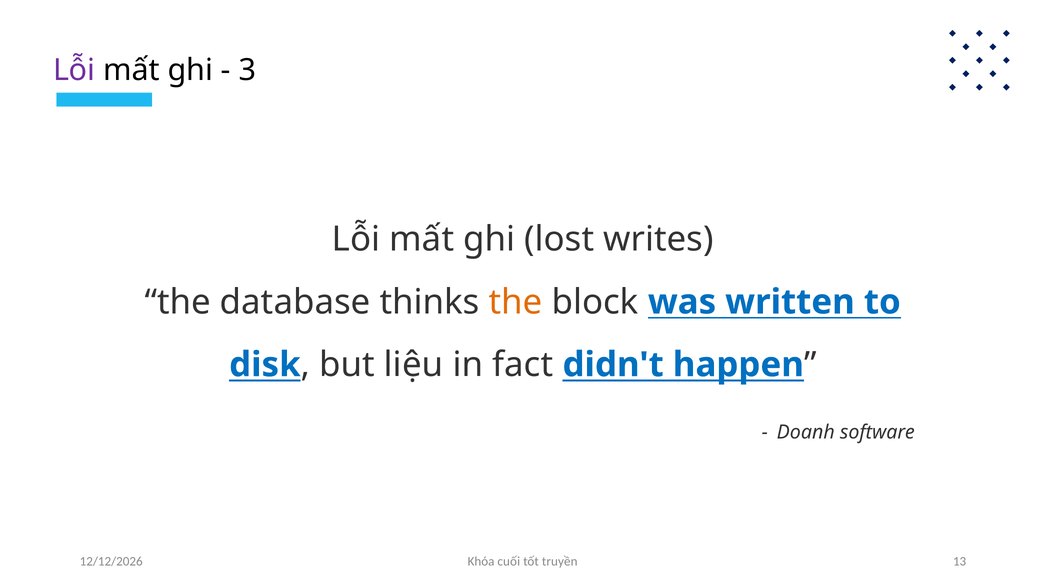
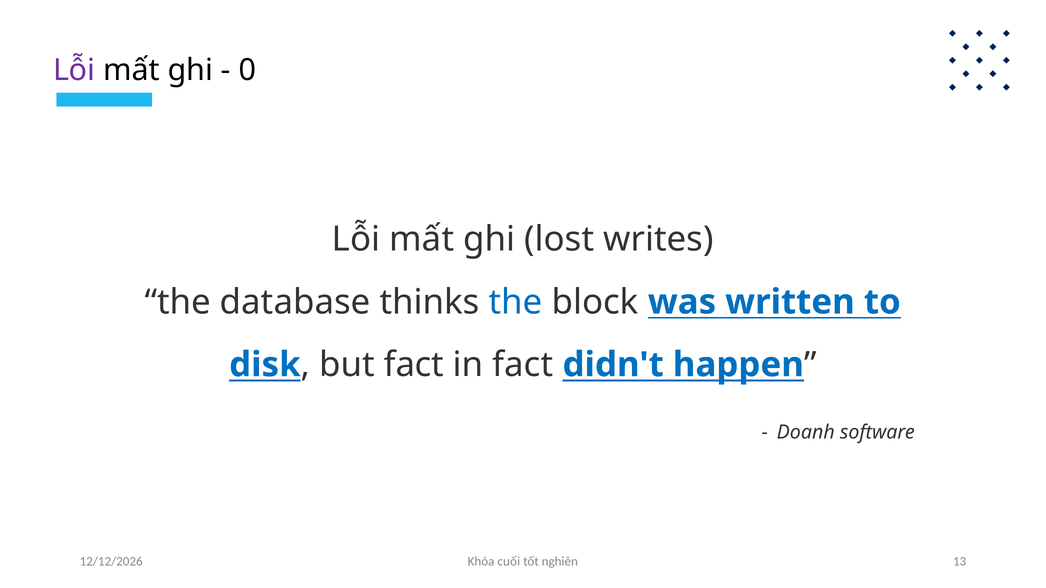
3: 3 -> 0 (247, 70)
the colour: orange -> blue (516, 302)
but liệu: liệu -> fact (414, 365)
truyền: truyền -> nghiên (560, 562)
